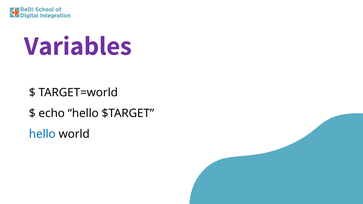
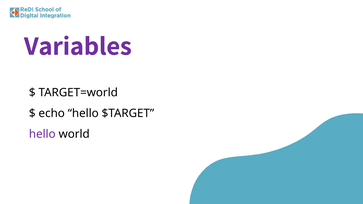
hello colour: blue -> purple (42, 134)
